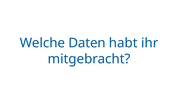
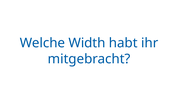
Daten: Daten -> Width (87, 43)
